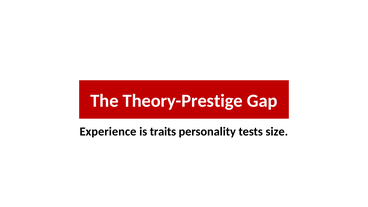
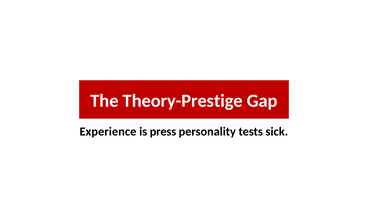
traits: traits -> press (163, 132)
size: size -> sick (277, 132)
